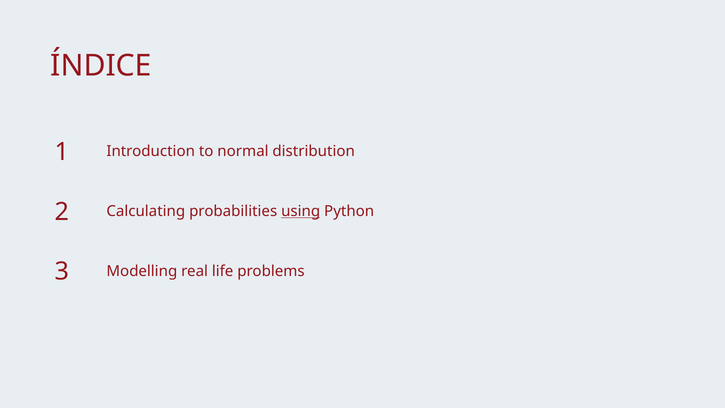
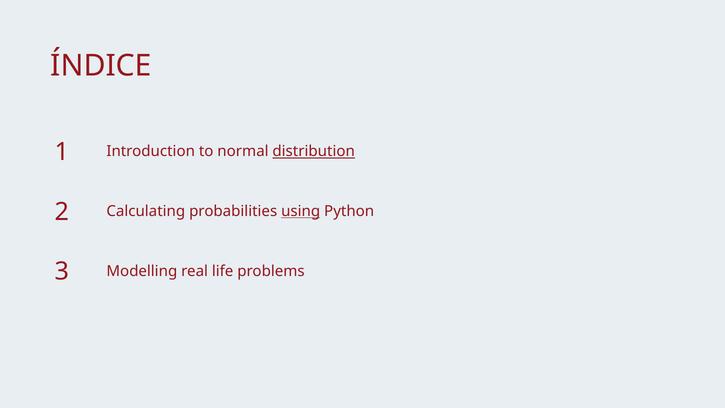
distribution underline: none -> present (314, 151)
